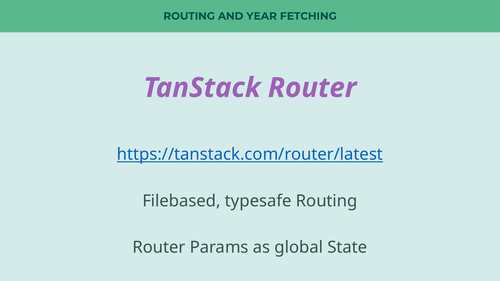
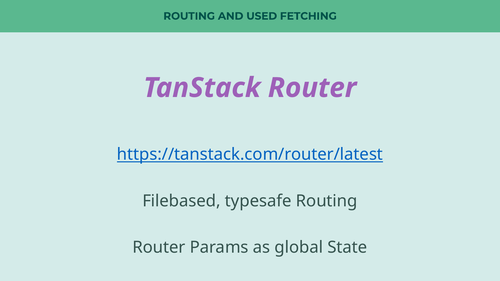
YEAR: YEAR -> USED (262, 16)
